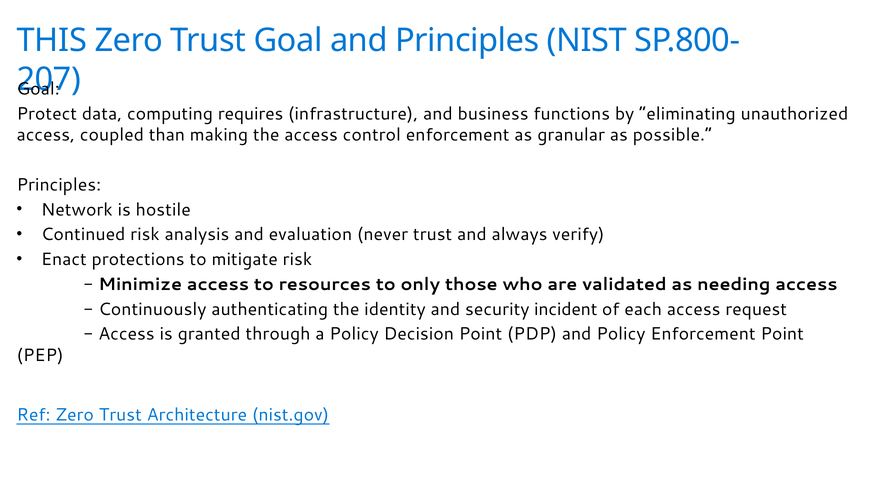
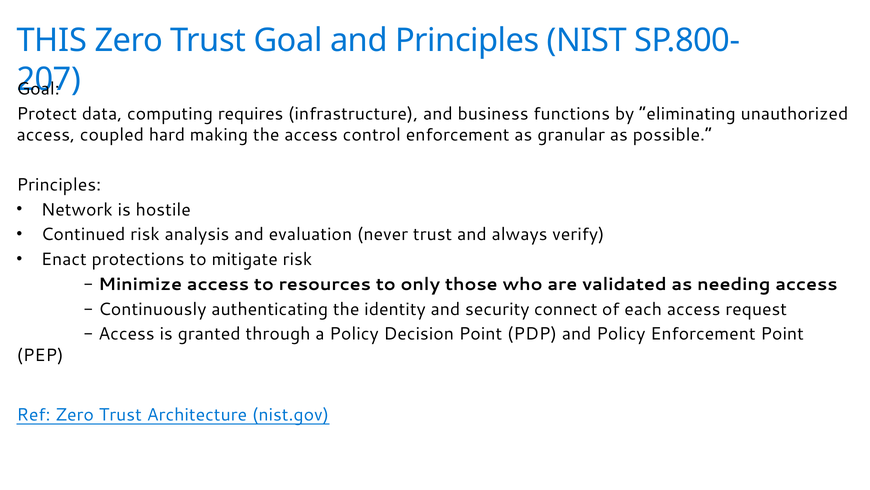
than: than -> hard (167, 135)
incident: incident -> connect (566, 309)
